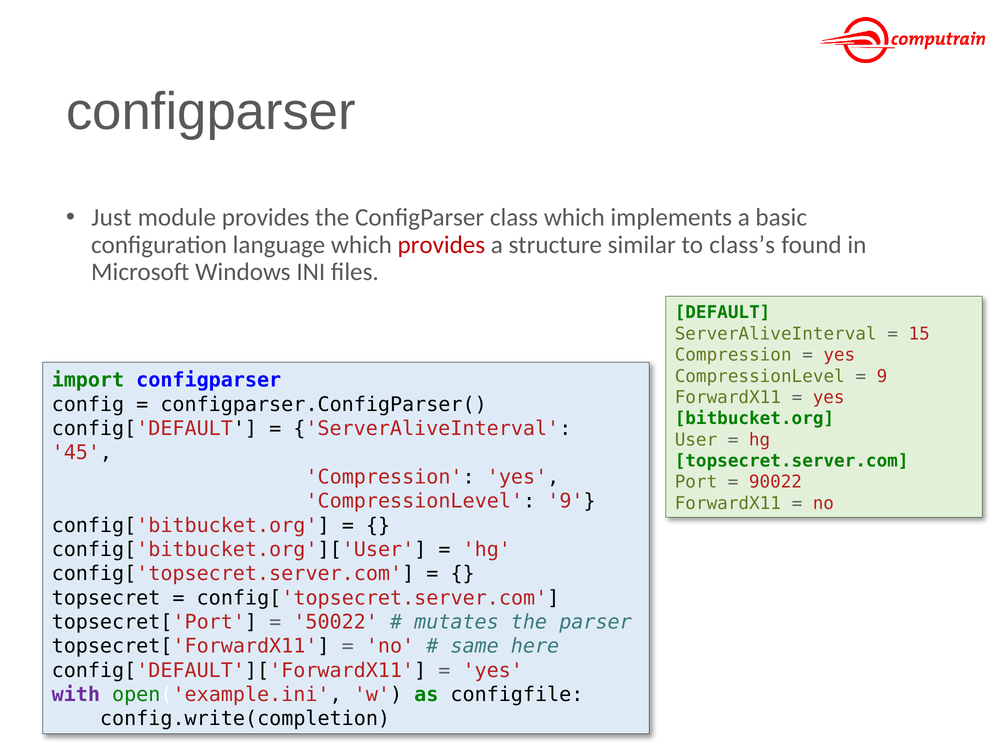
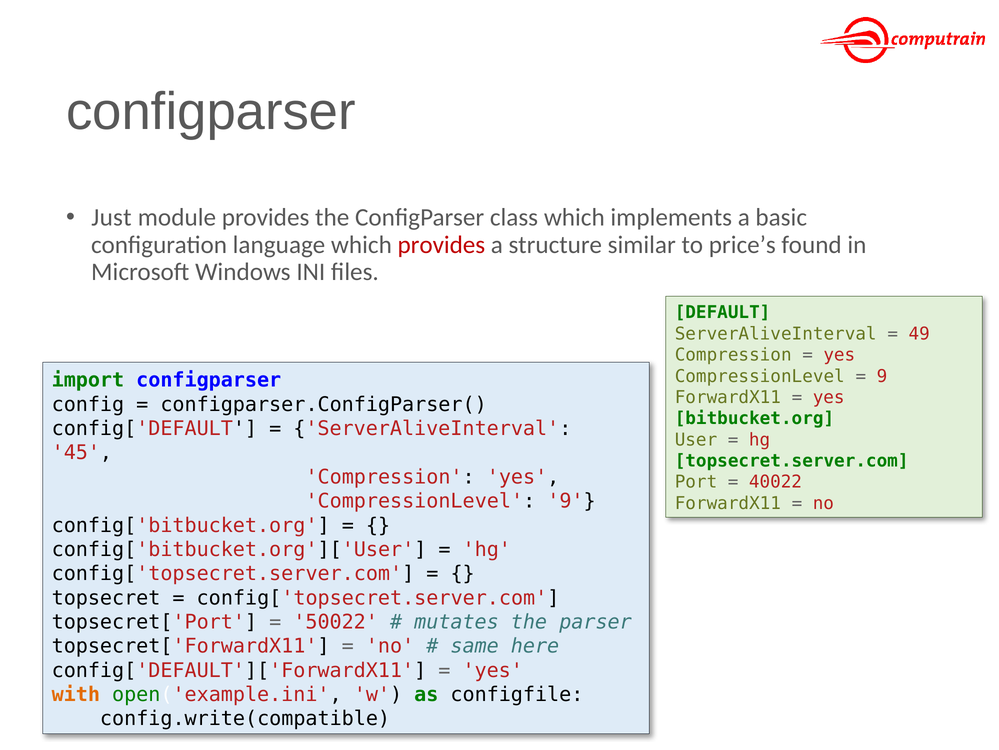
class’s: class’s -> price’s (742, 245)
15: 15 -> 49 (919, 333)
90022: 90022 -> 40022 (775, 482)
with colour: purple -> orange (76, 694)
config.write(completion: config.write(completion -> config.write(compatible (245, 718)
